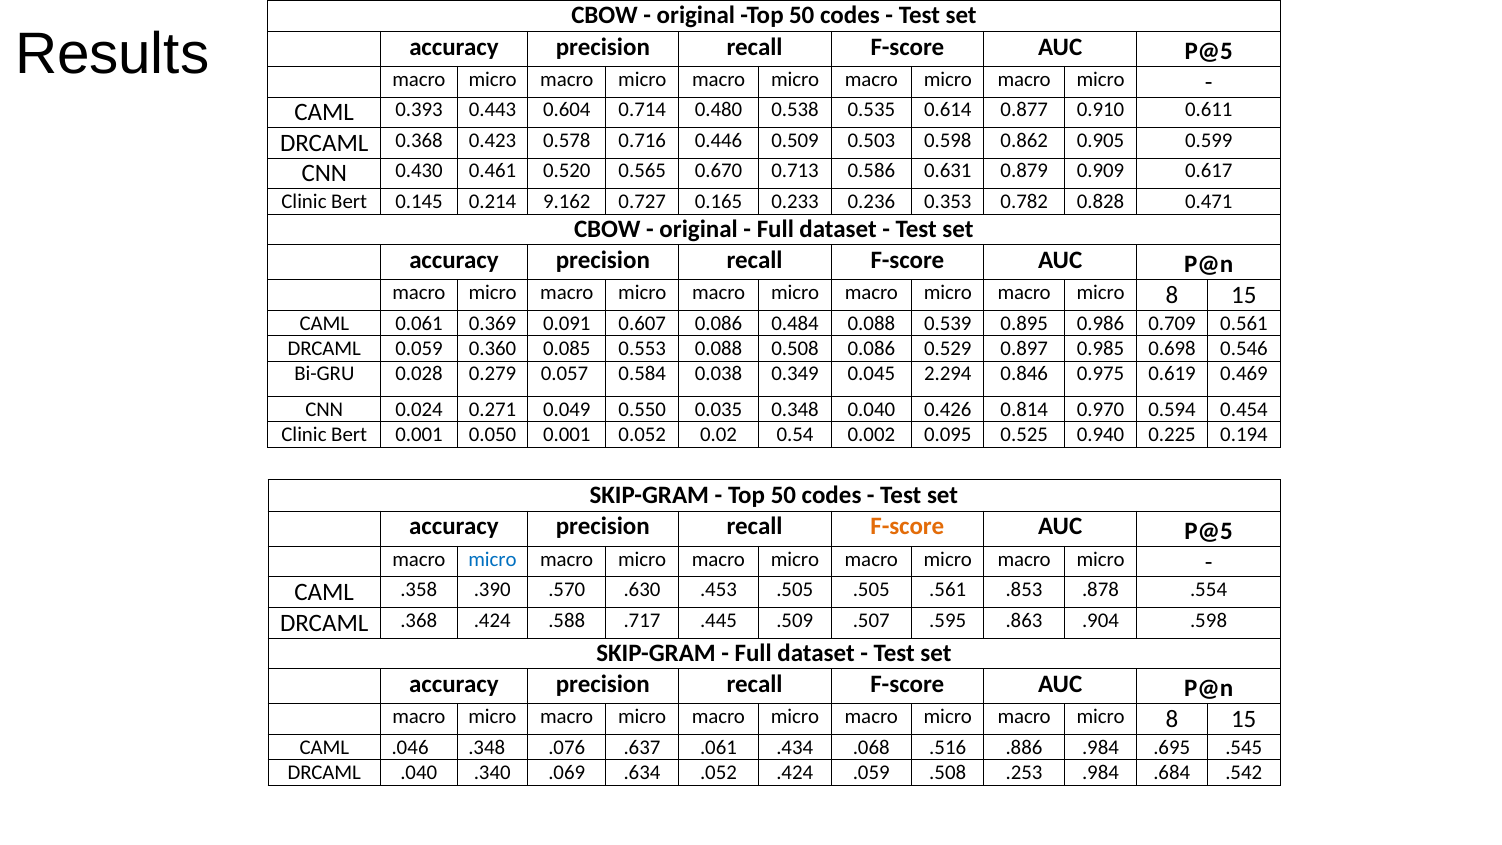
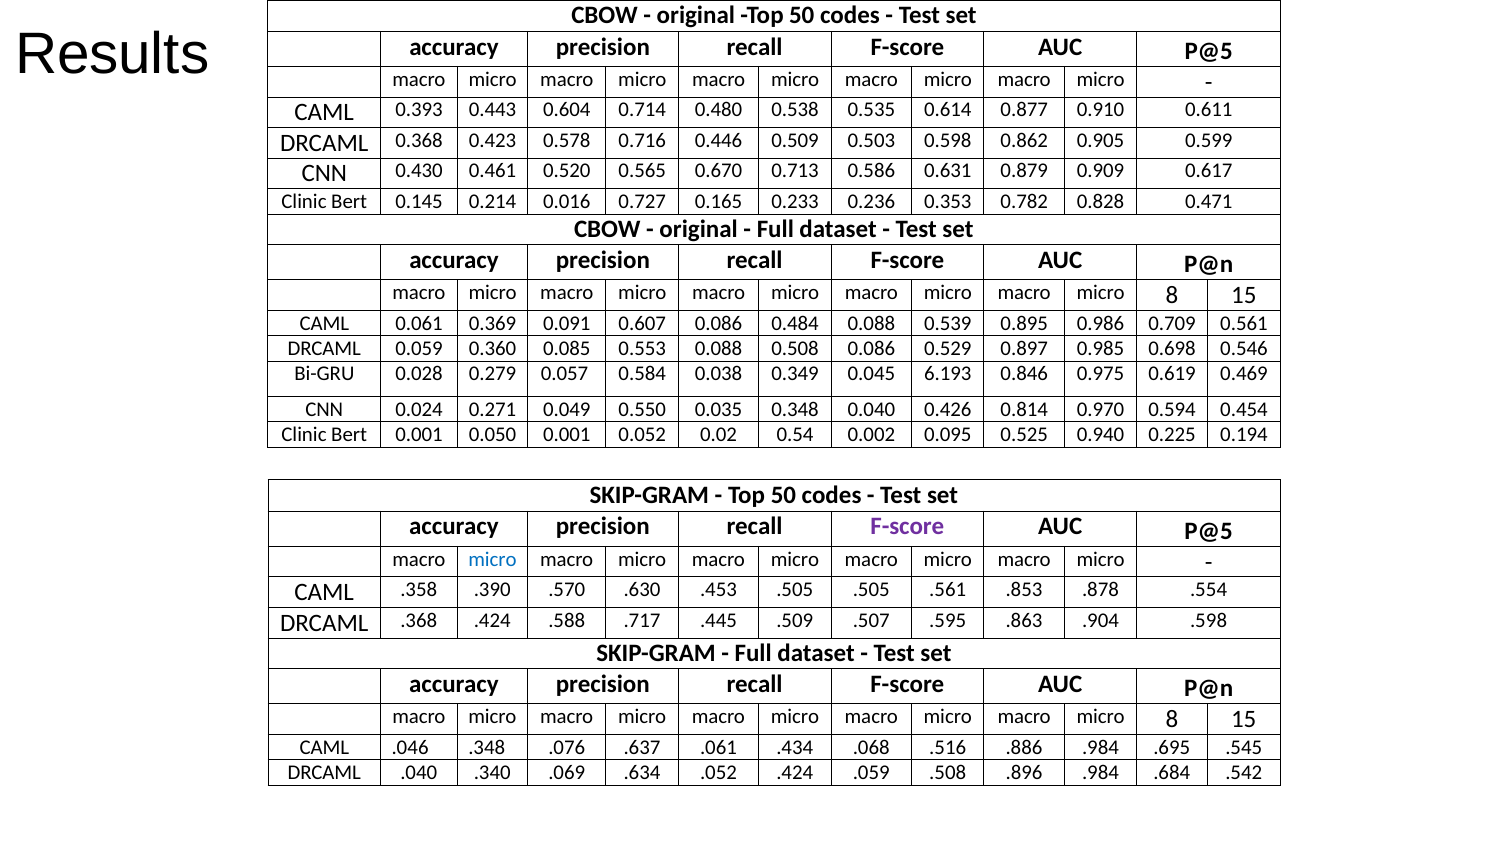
9.162: 9.162 -> 0.016 (567, 202)
2.294: 2.294 -> 6.193 (948, 374)
F-score colour: orange -> purple (907, 527)
.253: .253 -> .896 (1024, 772)
